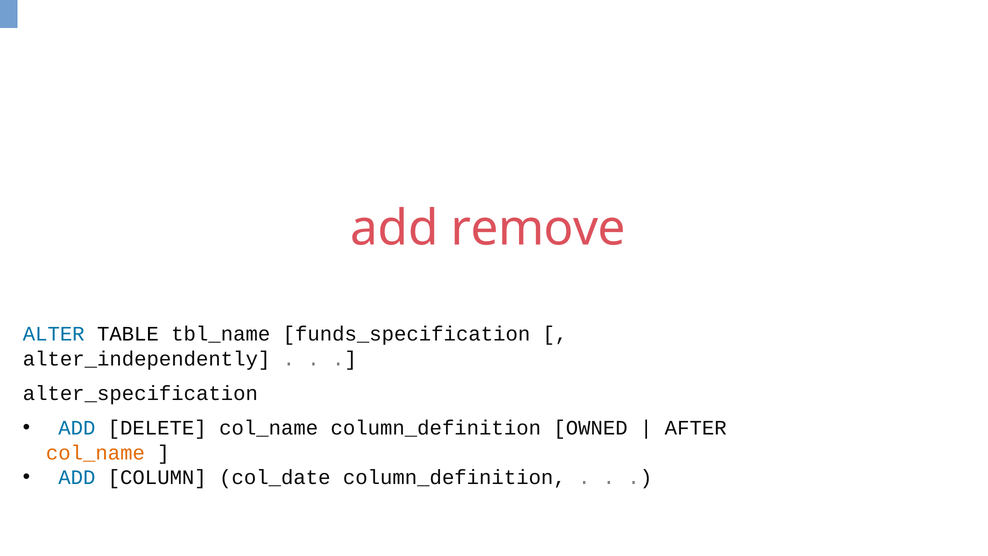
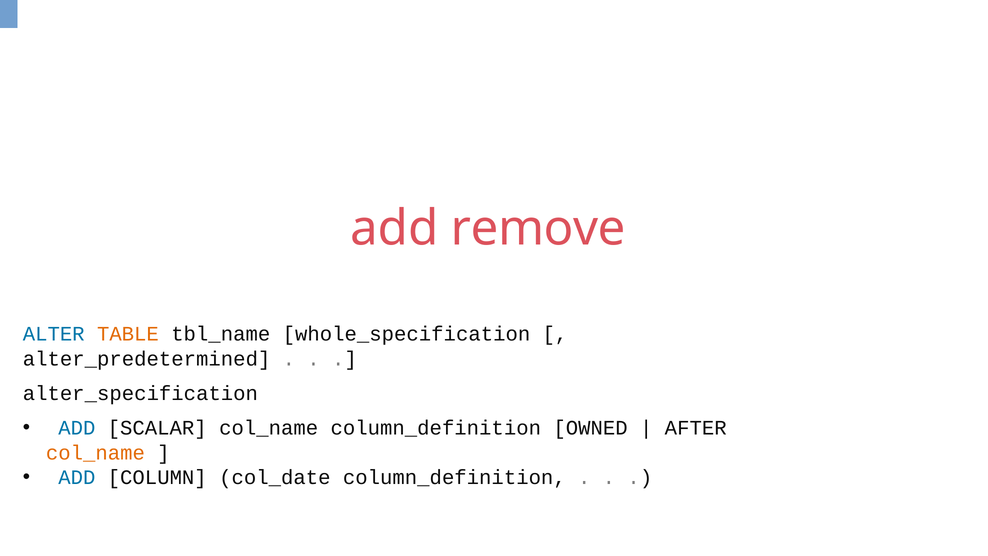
TABLE colour: black -> orange (128, 334)
funds_specification: funds_specification -> whole_specification (406, 334)
alter_independently: alter_independently -> alter_predetermined (147, 359)
DELETE: DELETE -> SCALAR (157, 428)
